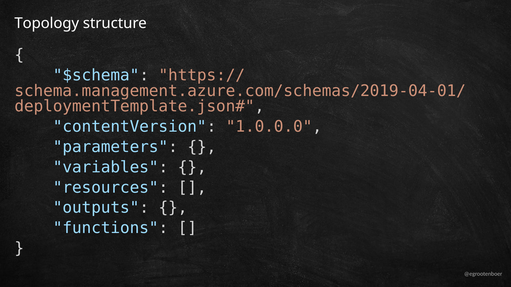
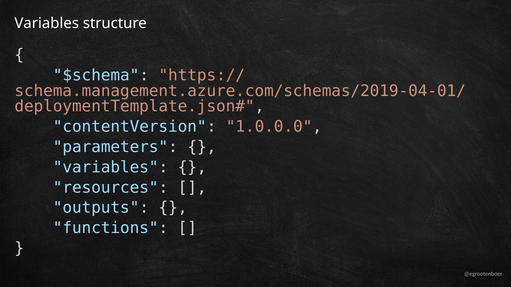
Topology: Topology -> Variables (47, 23)
